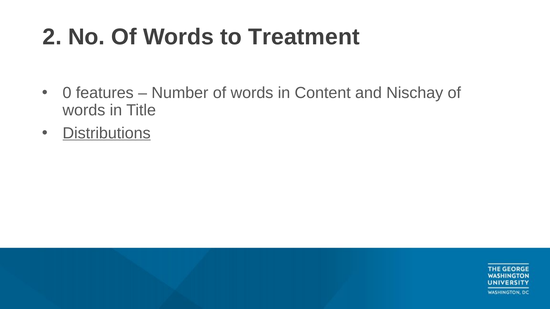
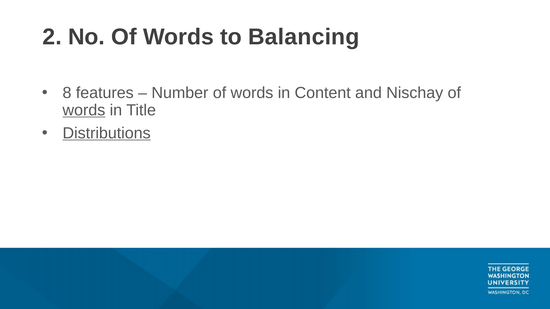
Treatment: Treatment -> Balancing (304, 37)
0: 0 -> 8 (67, 93)
words underline: none -> present (84, 110)
